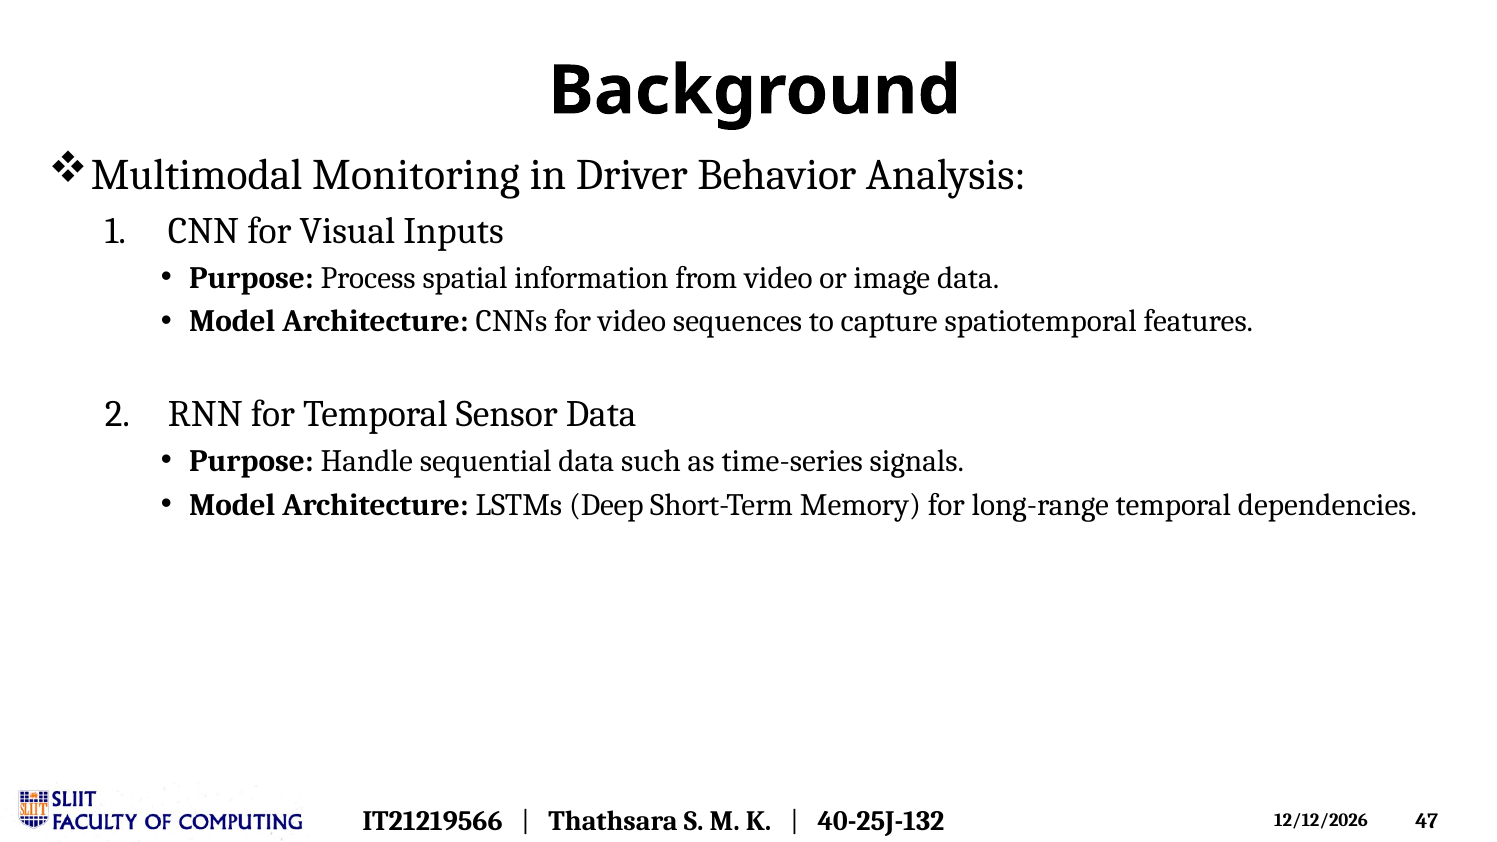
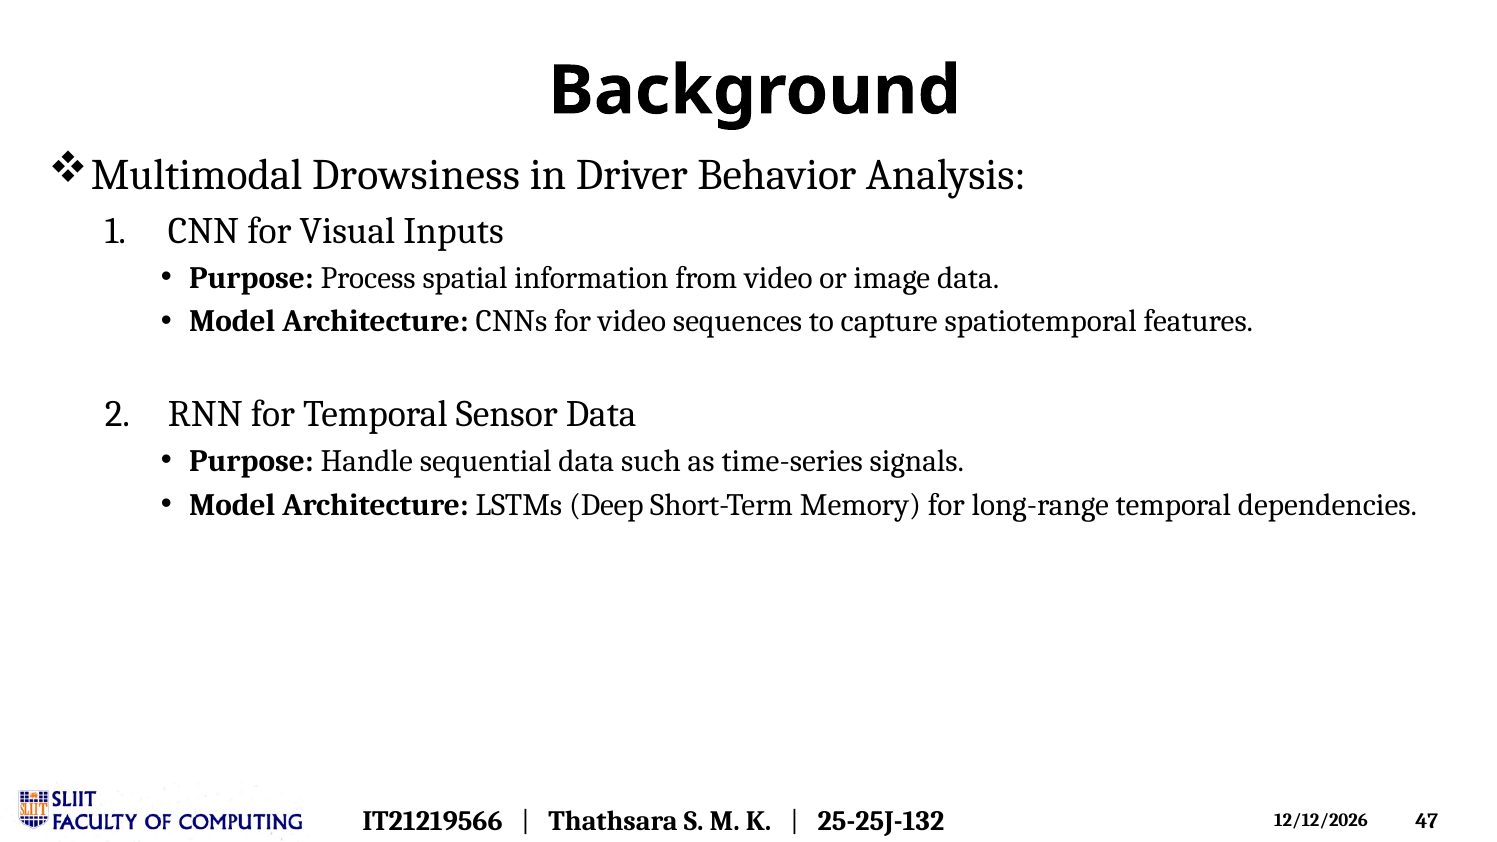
Monitoring: Monitoring -> Drowsiness (416, 175)
40-25J-132: 40-25J-132 -> 25-25J-132 (881, 822)
